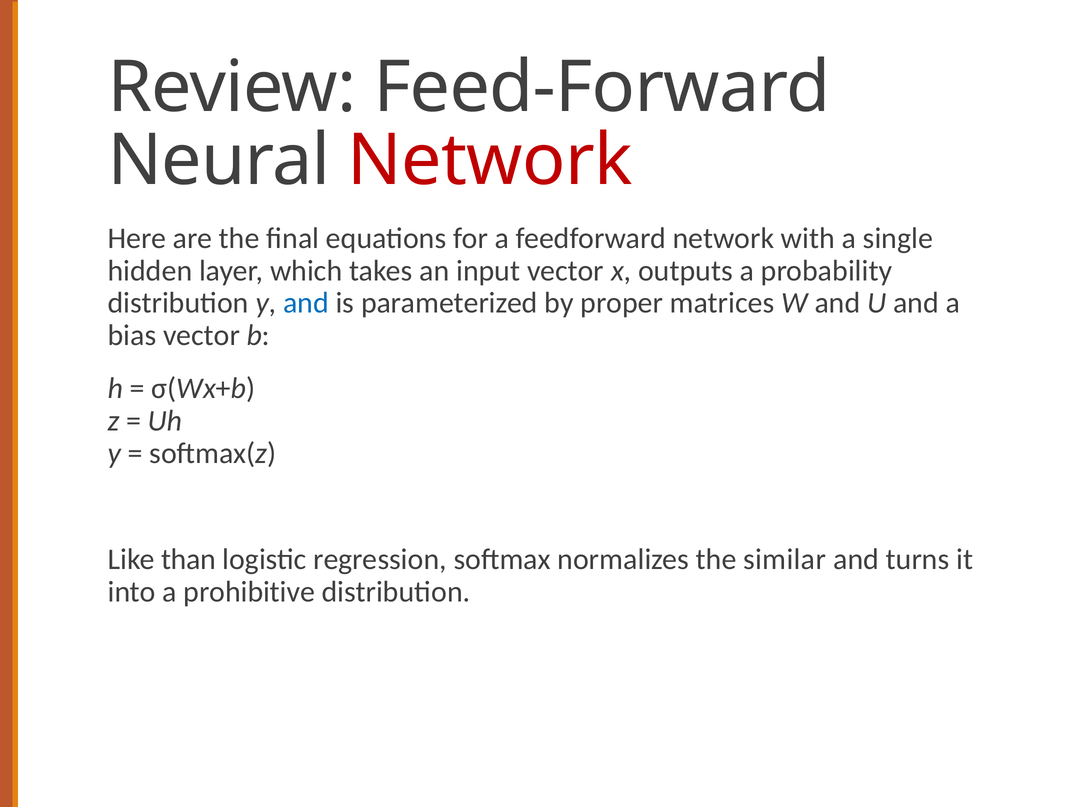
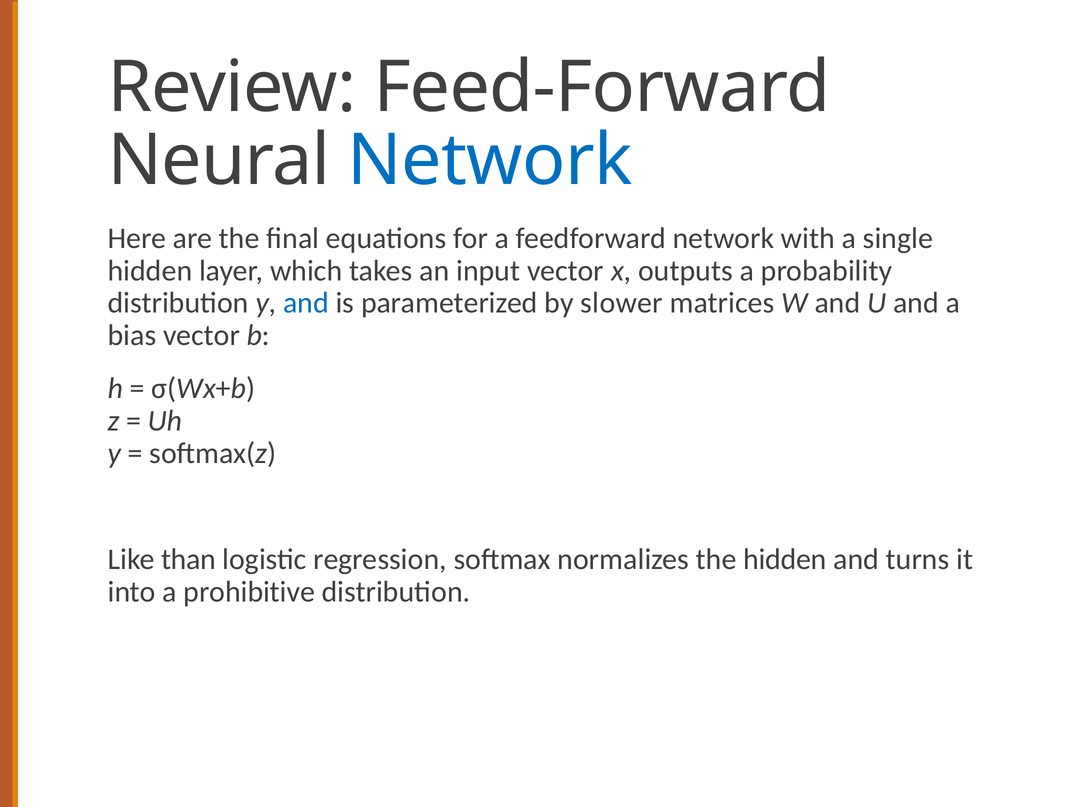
Network colour: red -> blue (490, 161)
proper: proper -> slower (622, 303)
the similar: similar -> hidden (785, 560)
